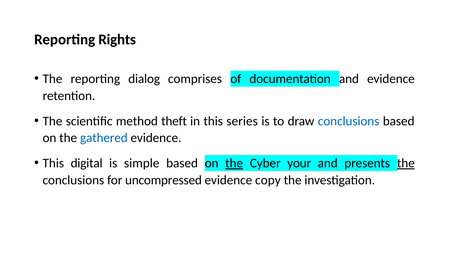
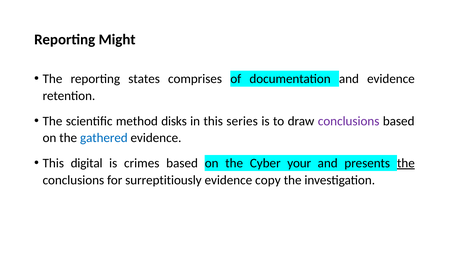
Rights: Rights -> Might (117, 40)
dialog: dialog -> states (144, 79)
theft: theft -> disks (174, 121)
conclusions colour: blue -> purple (349, 121)
simple: simple -> crimes (142, 163)
the underline: present -> none (234, 163)
uncompressed: uncompressed -> surreptitiously (163, 180)
